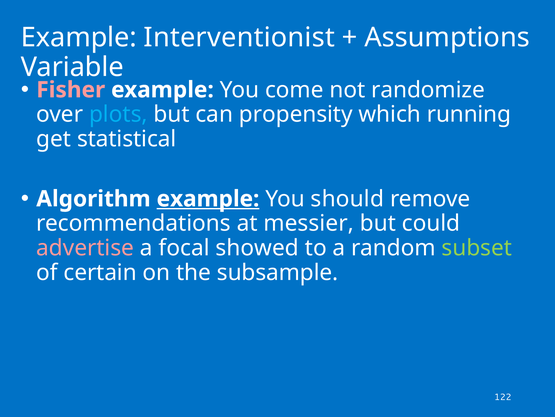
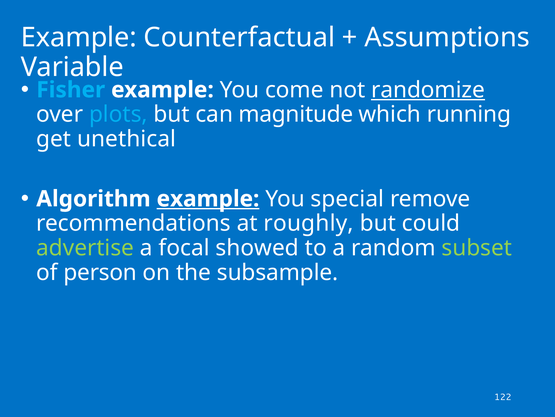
Interventionist: Interventionist -> Counterfactual (239, 38)
Fisher colour: pink -> light blue (71, 90)
randomize underline: none -> present (428, 90)
propensity: propensity -> magnitude (296, 114)
statistical: statistical -> unethical (127, 139)
should: should -> special (347, 199)
messier: messier -> roughly (309, 223)
advertise colour: pink -> light green (85, 248)
certain: certain -> person (100, 272)
